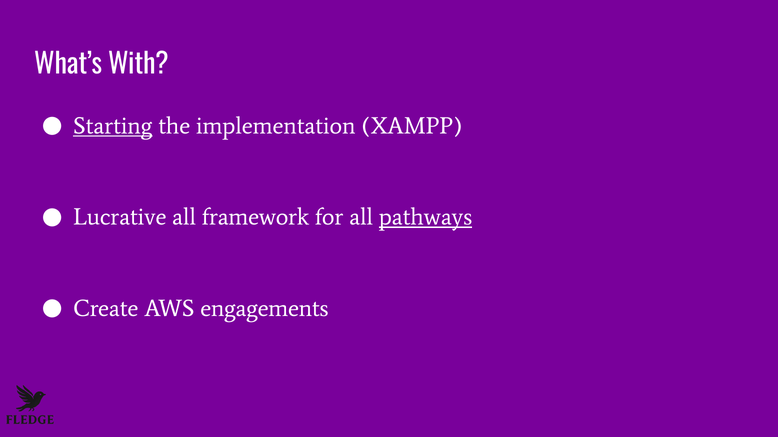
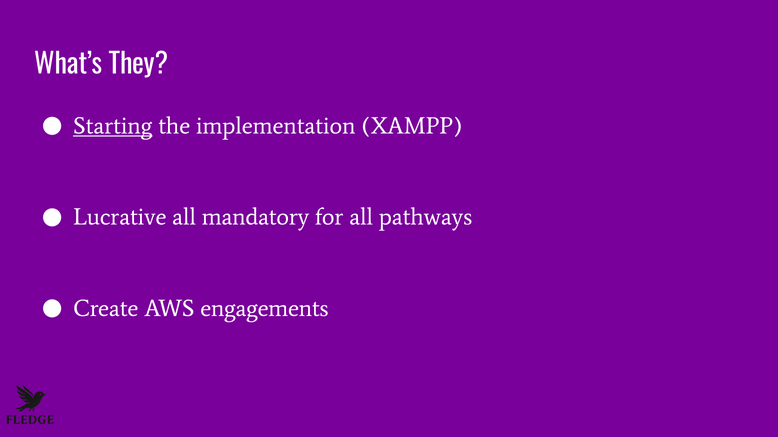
With: With -> They (138, 64)
framework: framework -> mandatory (255, 217)
pathways underline: present -> none (426, 217)
